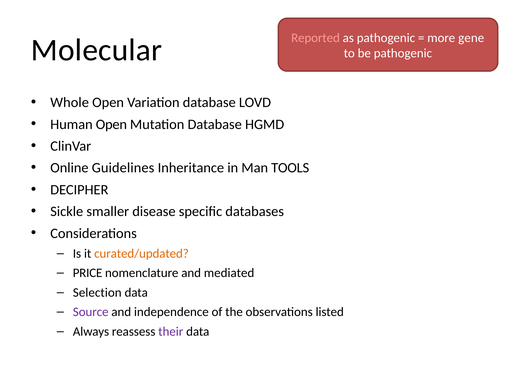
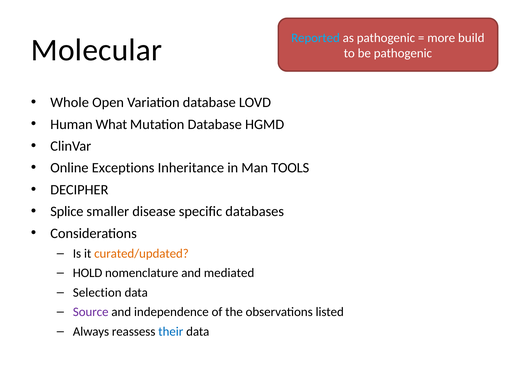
Reported colour: pink -> light blue (316, 38)
gene: gene -> build (471, 38)
Human Open: Open -> What (111, 124)
Guidelines: Guidelines -> Exceptions (123, 168)
Sickle: Sickle -> Splice (67, 211)
PRICE: PRICE -> HOLD (88, 273)
their colour: purple -> blue (171, 332)
